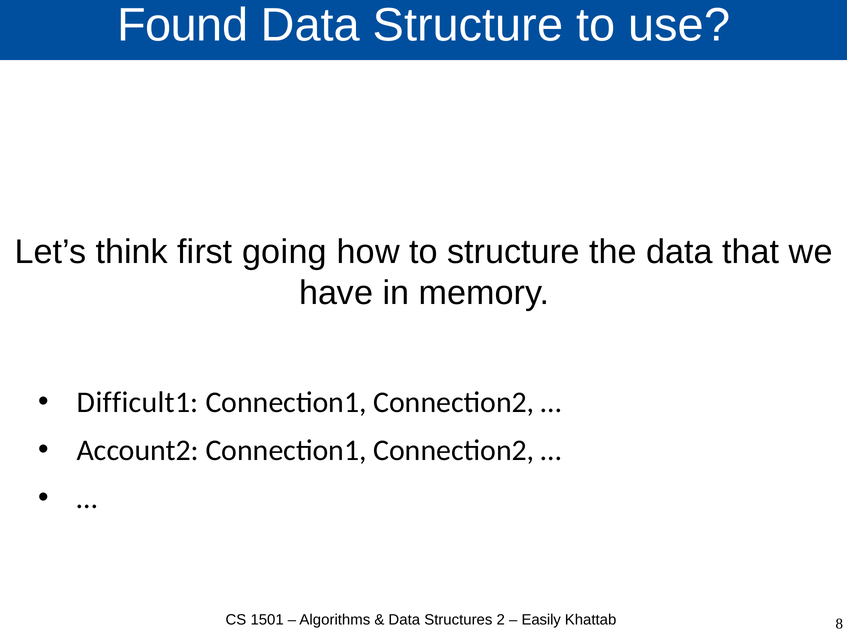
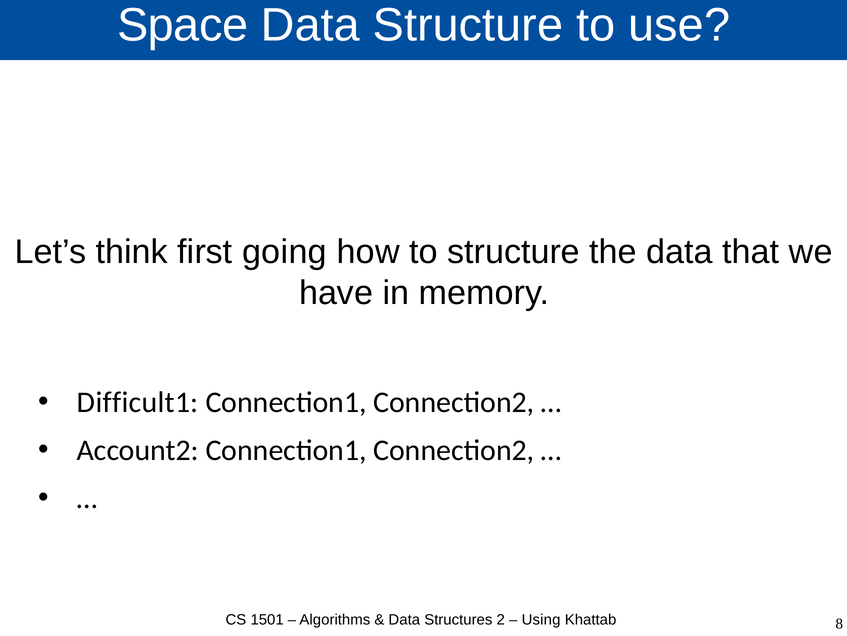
Found: Found -> Space (183, 25)
Easily: Easily -> Using (541, 619)
